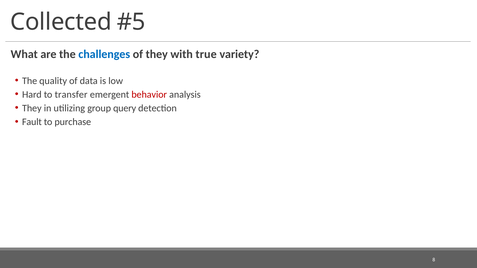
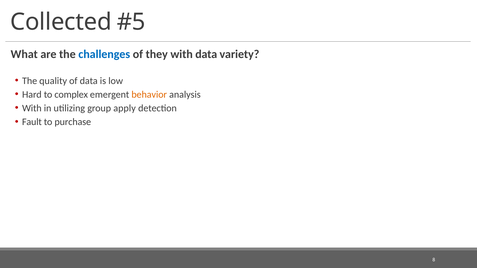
with true: true -> data (206, 54)
transfer: transfer -> complex (71, 95)
behavior colour: red -> orange (149, 95)
They: They -> With (32, 108)
query: query -> apply (125, 108)
